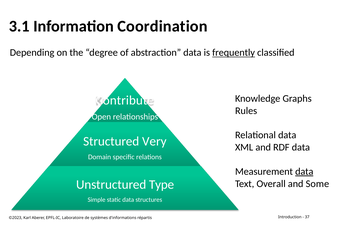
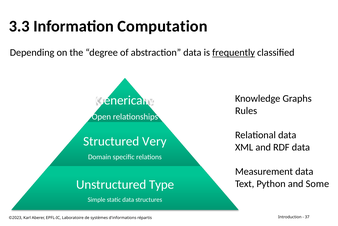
3.1: 3.1 -> 3.3 (19, 26)
Coordination: Coordination -> Computation (162, 26)
Contribute: Contribute -> Generically (125, 100)
data underline: present -> none (304, 171)
Overall: Overall -> Python (271, 183)
